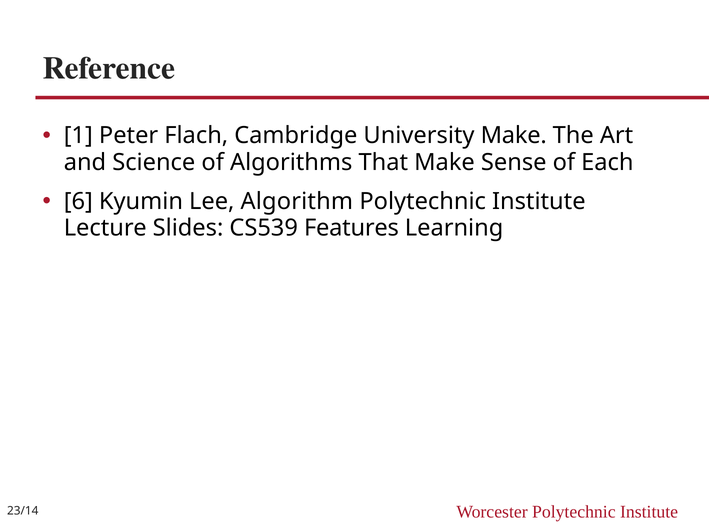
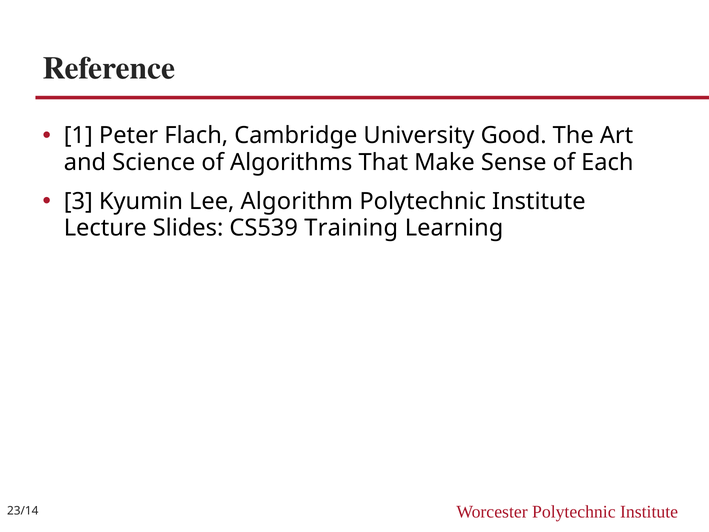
University Make: Make -> Good (514, 135)
6: 6 -> 3 (78, 201)
Features: Features -> Training (351, 228)
